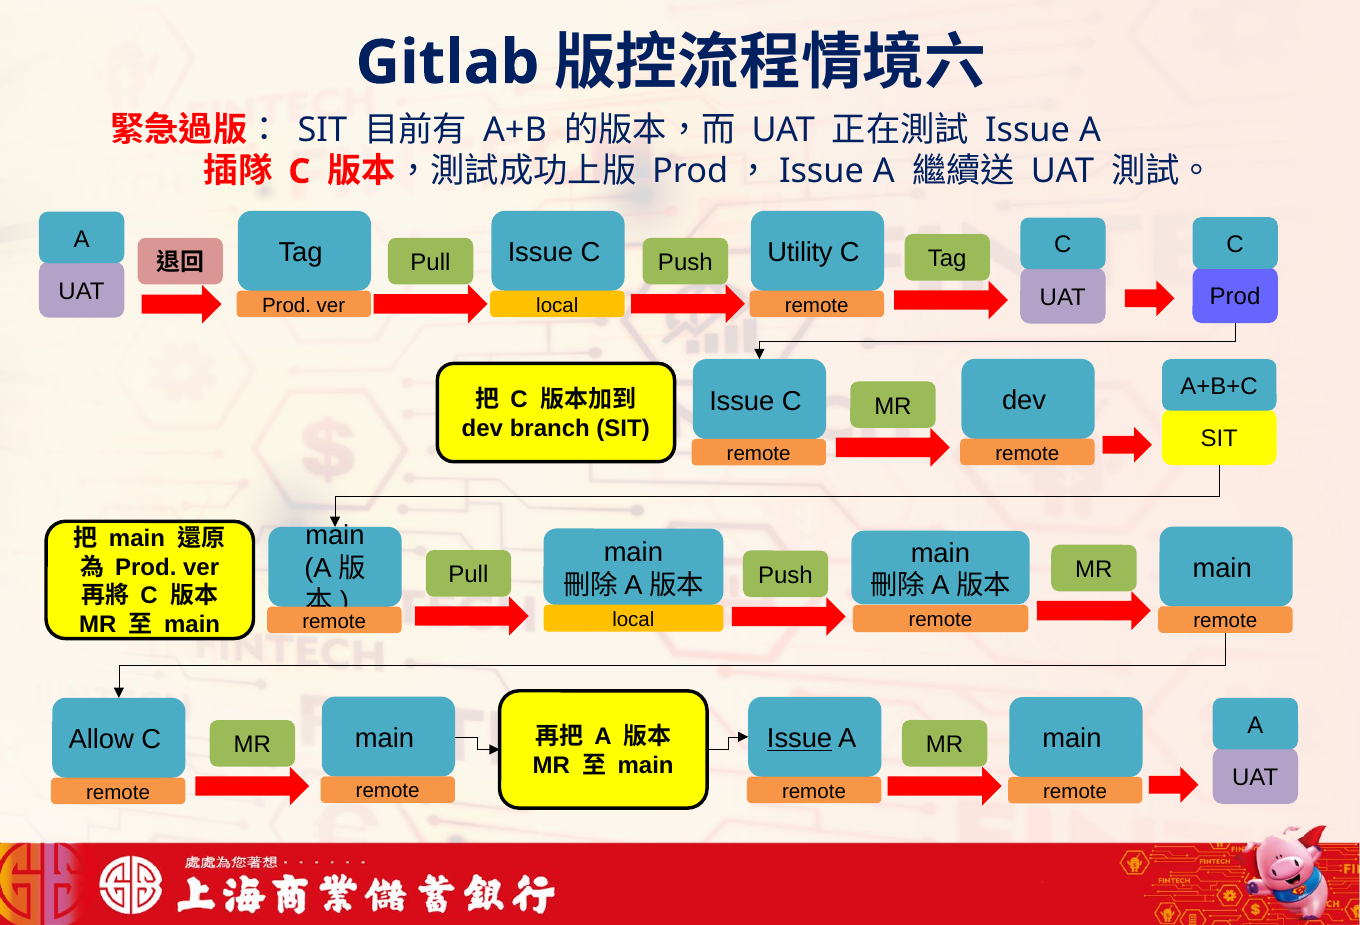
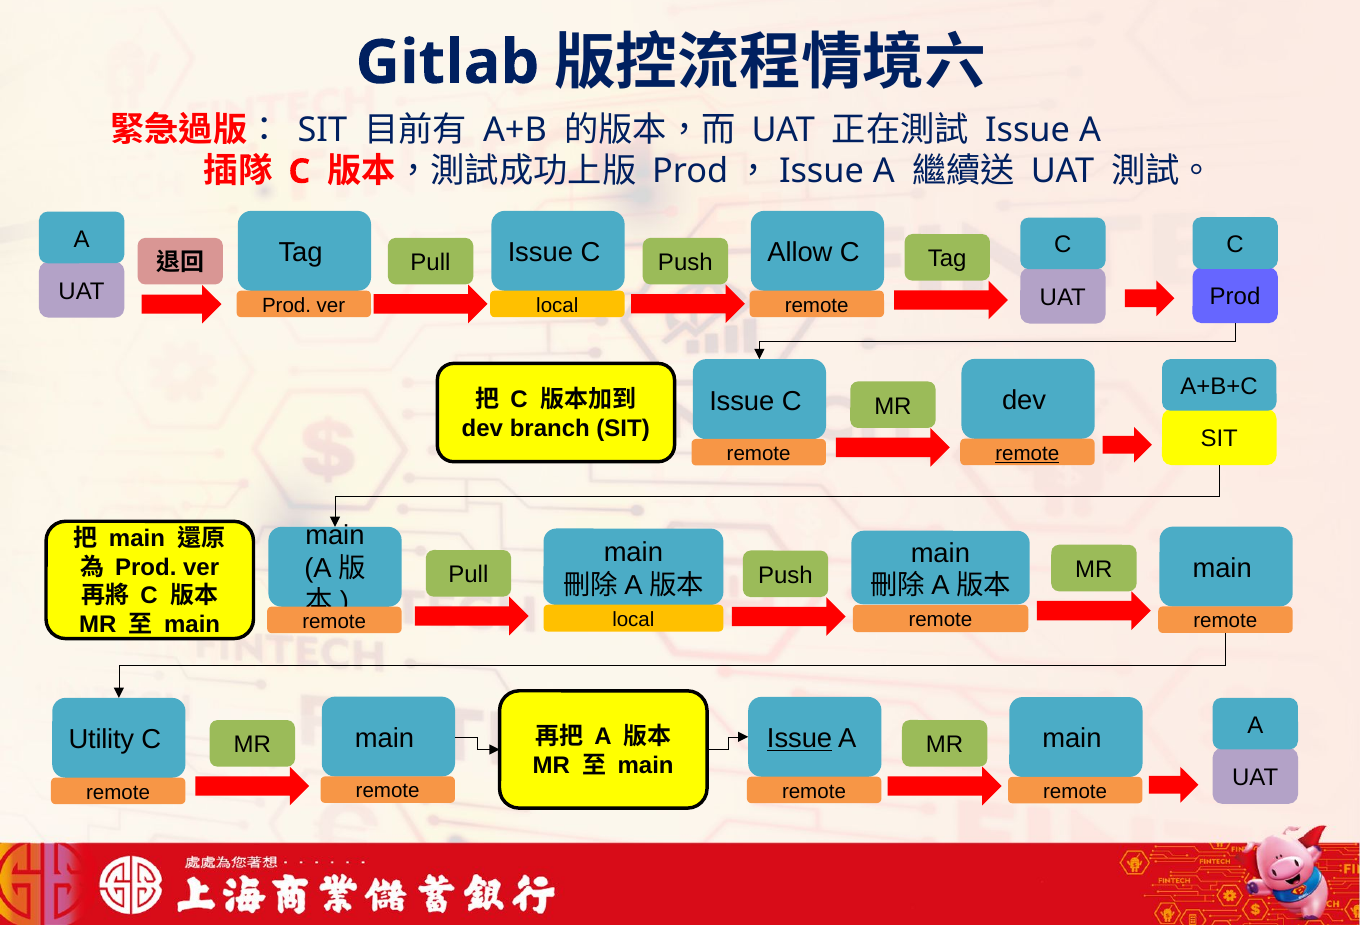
Utility: Utility -> Allow (800, 253)
remote underline: none -> present (1027, 453)
Allow: Allow -> Utility (101, 740)
